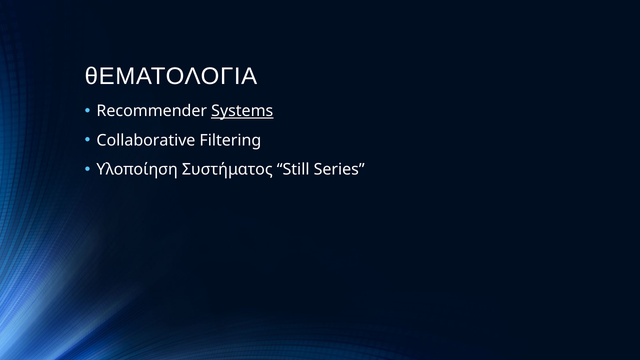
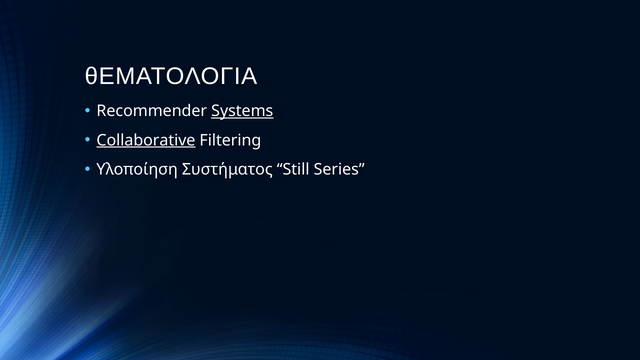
Collaborative underline: none -> present (146, 140)
